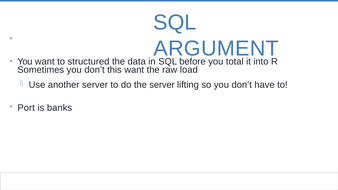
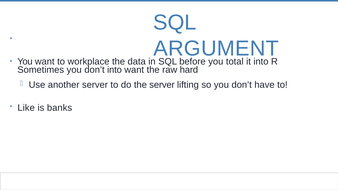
structured: structured -> workplace (89, 62)
don’t this: this -> into (114, 70)
load: load -> hard (189, 70)
Port: Port -> Like (26, 108)
